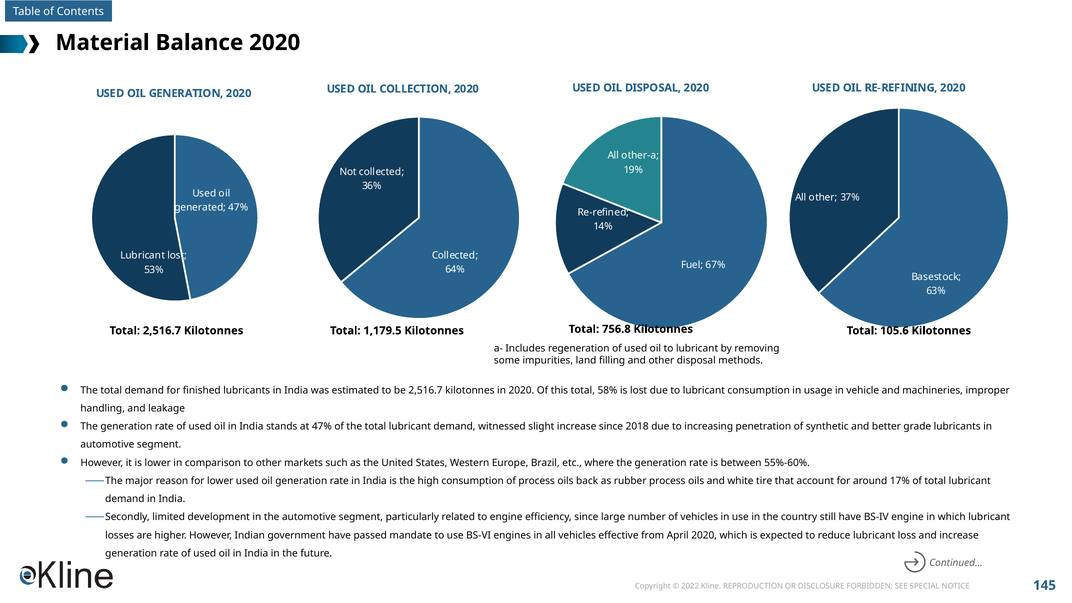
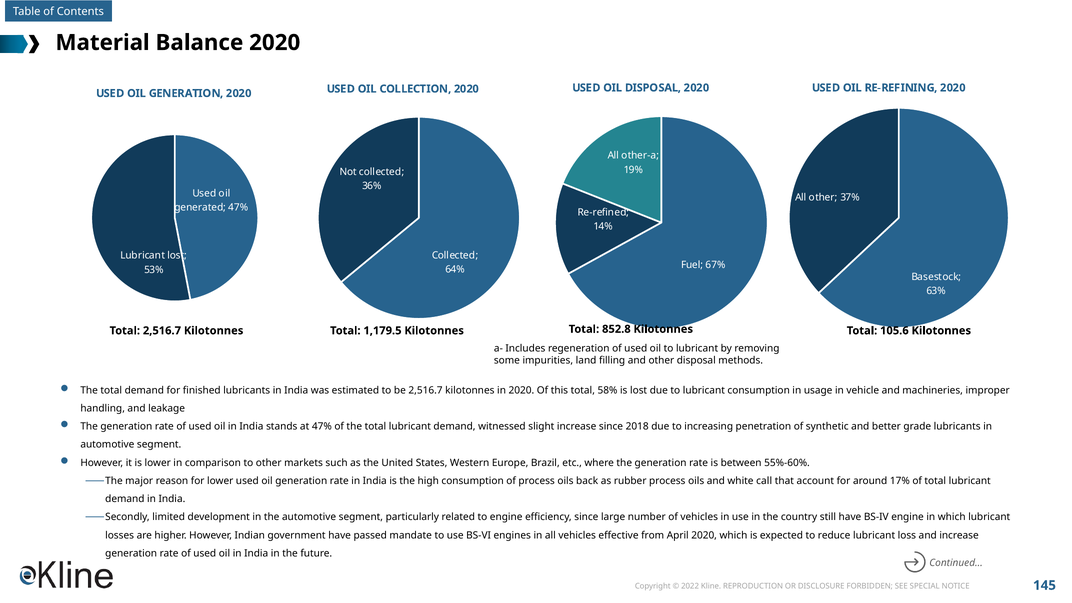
756.8: 756.8 -> 852.8 (616, 329)
tire: tire -> call (764, 481)
